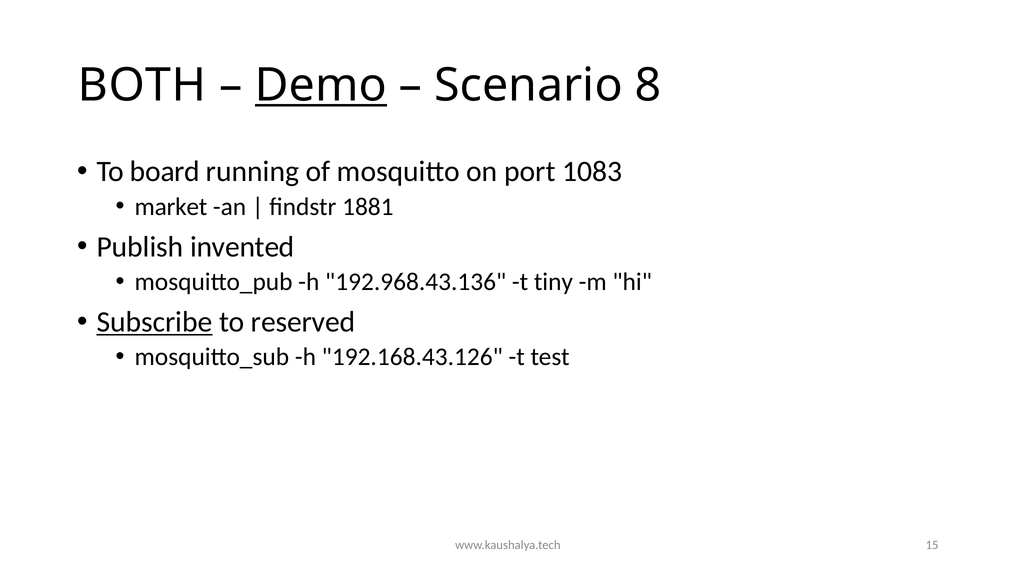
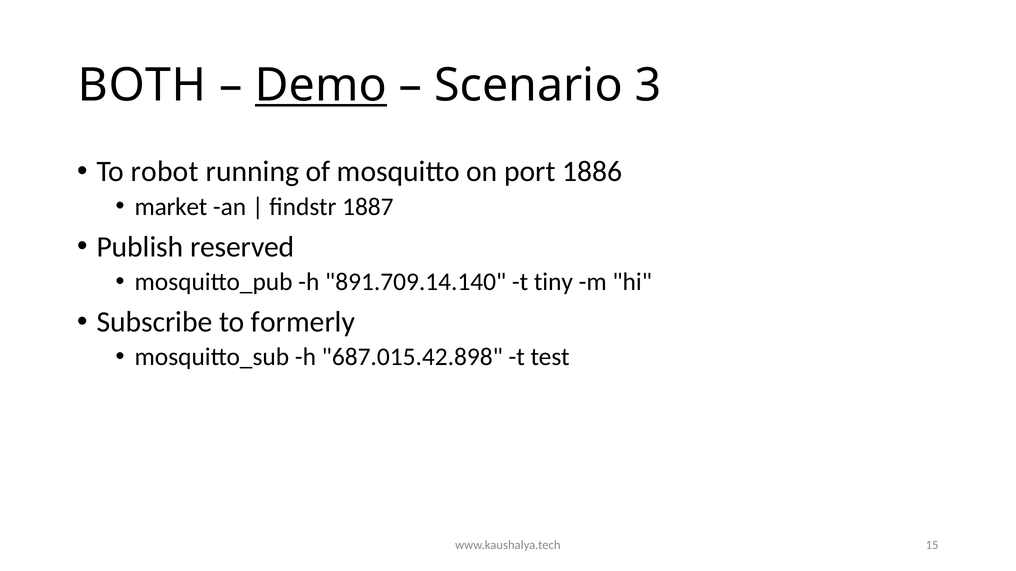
8: 8 -> 3 (648, 85)
board: board -> robot (165, 172)
1083: 1083 -> 1886 (592, 172)
1881: 1881 -> 1887 (368, 207)
invented: invented -> reserved (242, 247)
192.968.43.136: 192.968.43.136 -> 891.709.14.140 (416, 282)
Subscribe underline: present -> none (154, 322)
reserved: reserved -> formerly (303, 322)
192.168.43.126: 192.168.43.126 -> 687.015.42.898 (412, 357)
